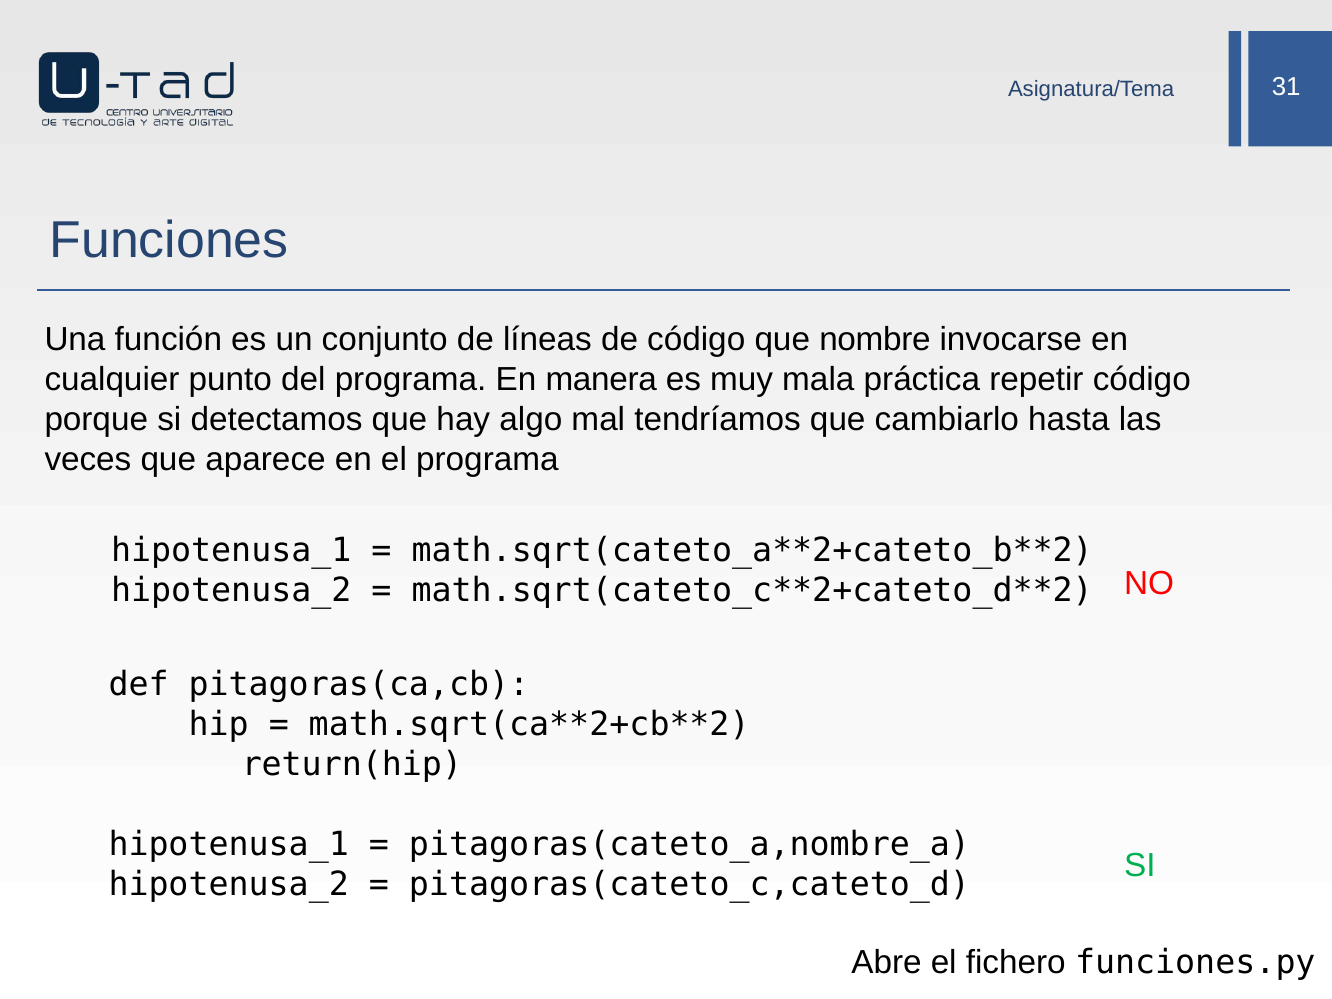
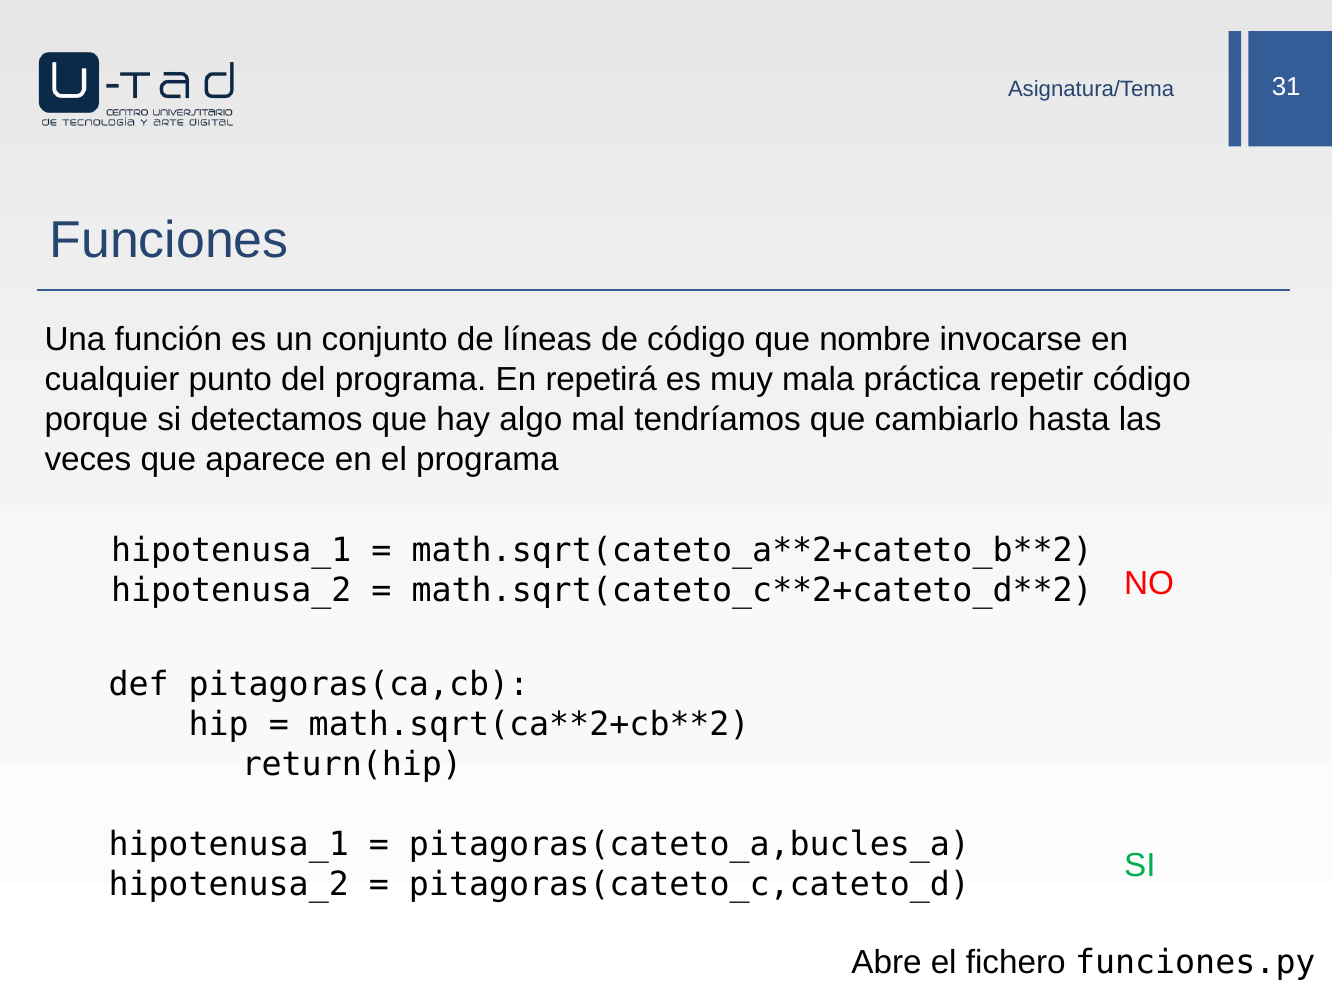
manera: manera -> repetirá (601, 379)
pitagoras(cateto_a,nombre_a: pitagoras(cateto_a,nombre_a -> pitagoras(cateto_a,bucles_a (689, 845)
